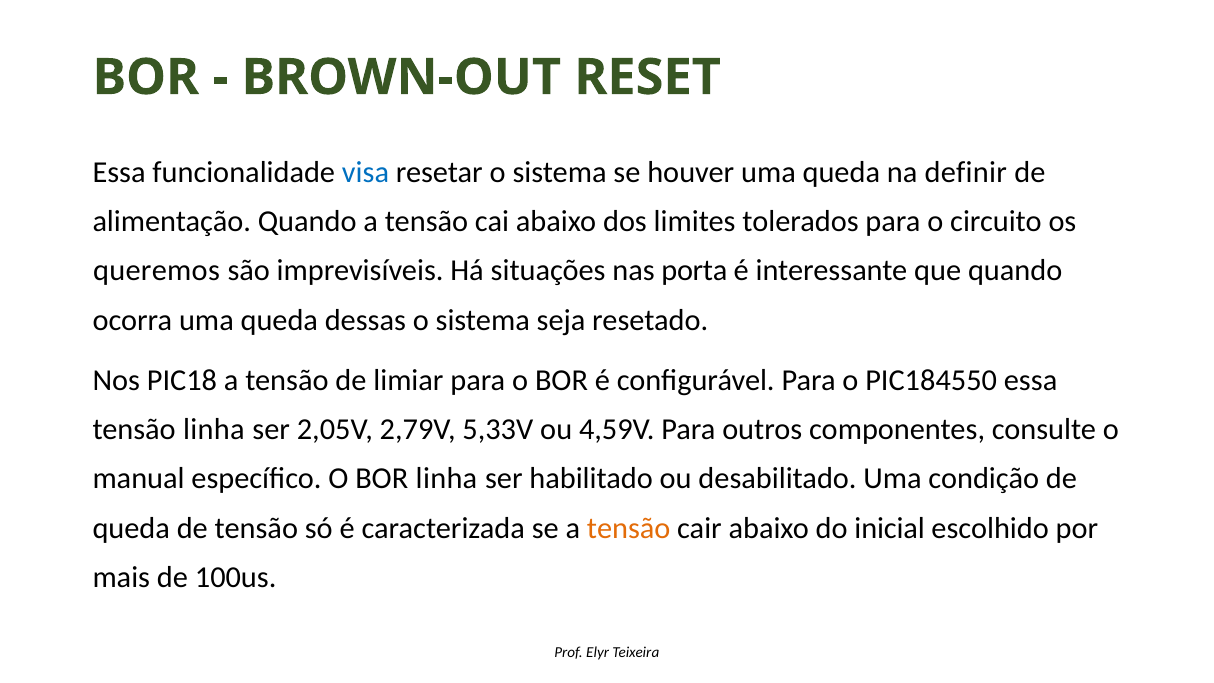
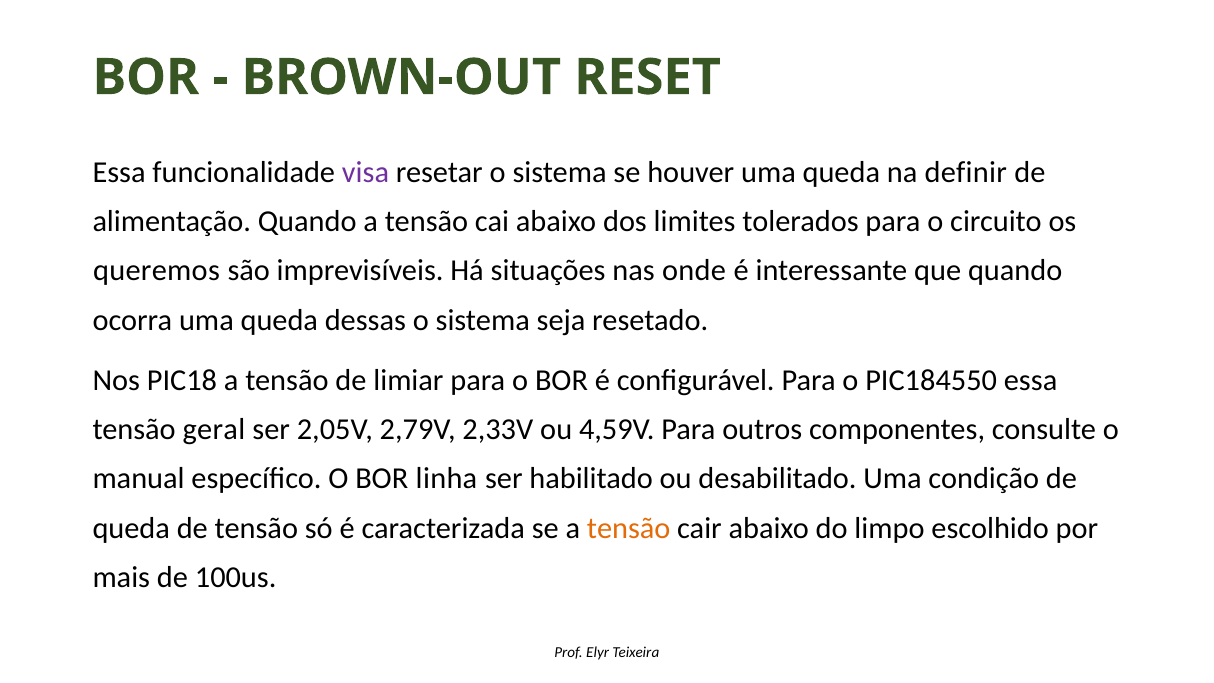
visa colour: blue -> purple (366, 173)
porta: porta -> onde (694, 271)
tensão linha: linha -> geral (214, 430)
5,33V: 5,33V -> 2,33V (498, 430)
inicial: inicial -> limpo (890, 528)
